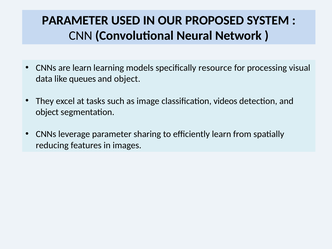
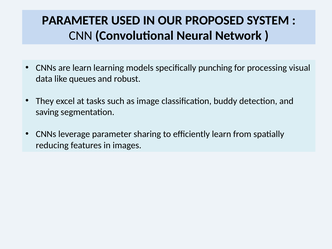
resource: resource -> punching (215, 68)
object: object -> robust (127, 79)
videos: videos -> buddy (225, 101)
object: object -> saving (47, 112)
